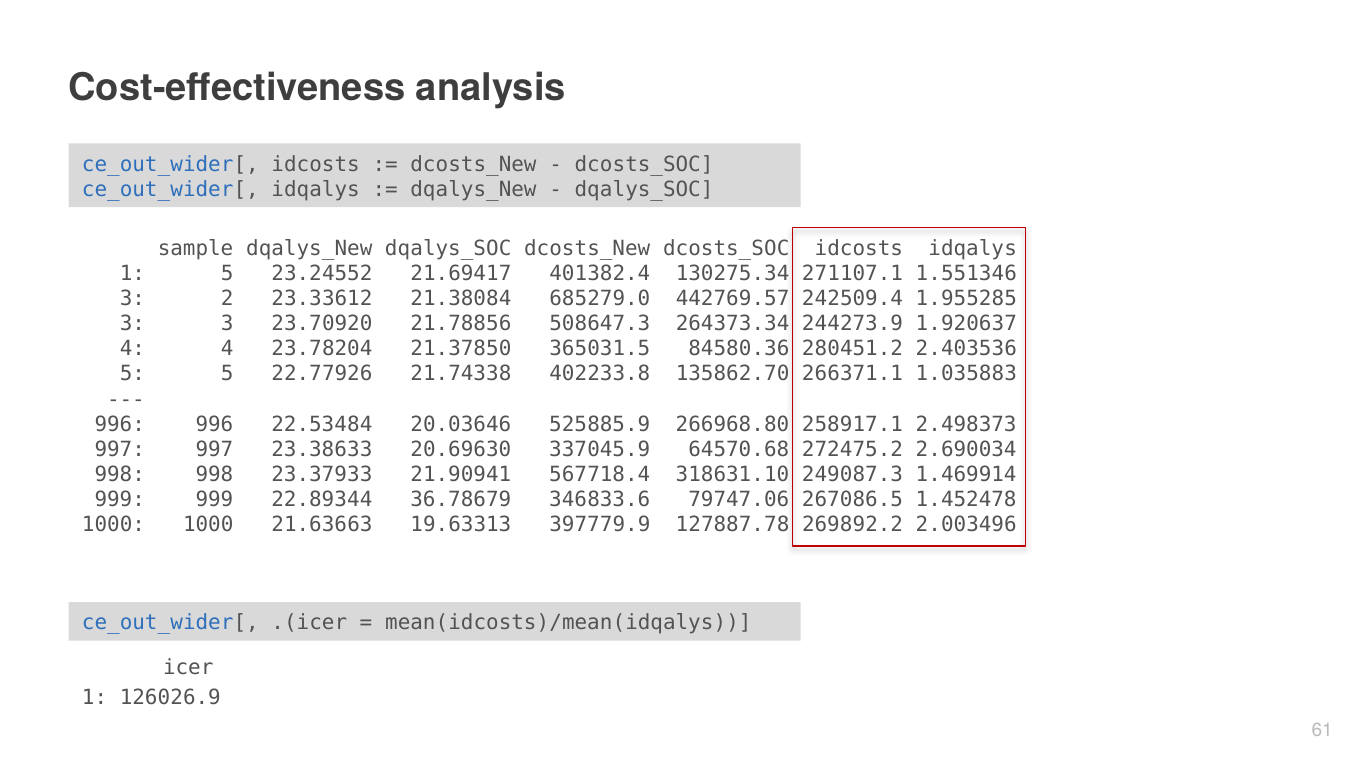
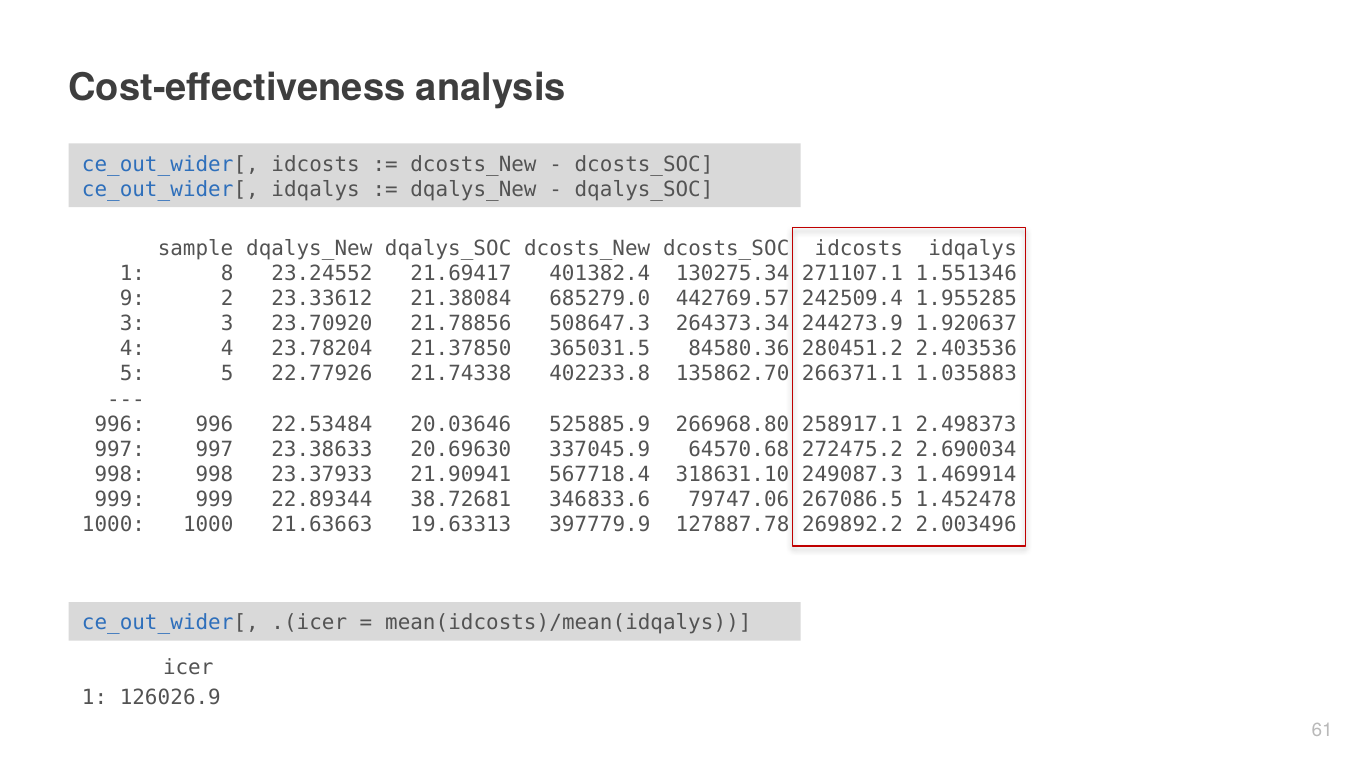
1 5: 5 -> 8 (227, 273)
3: 3 -> 9 (132, 298)
36.78679: 36.78679 -> 38.72681 (461, 500)
